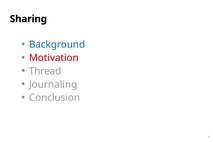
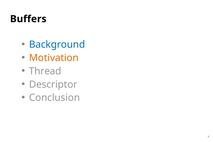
Sharing: Sharing -> Buffers (28, 19)
Motivation colour: red -> orange (54, 58)
Journaling: Journaling -> Descriptor (53, 84)
